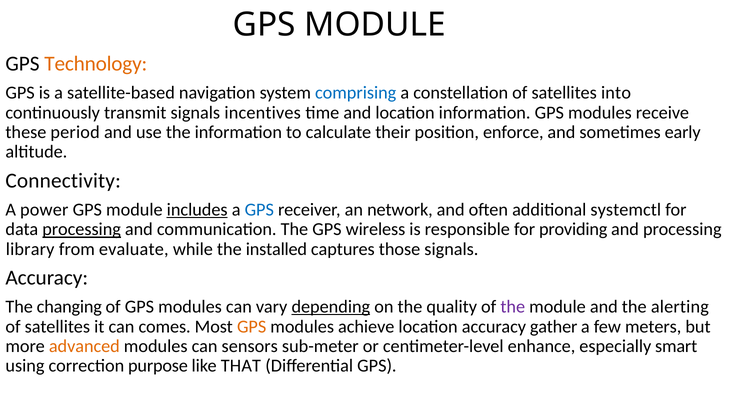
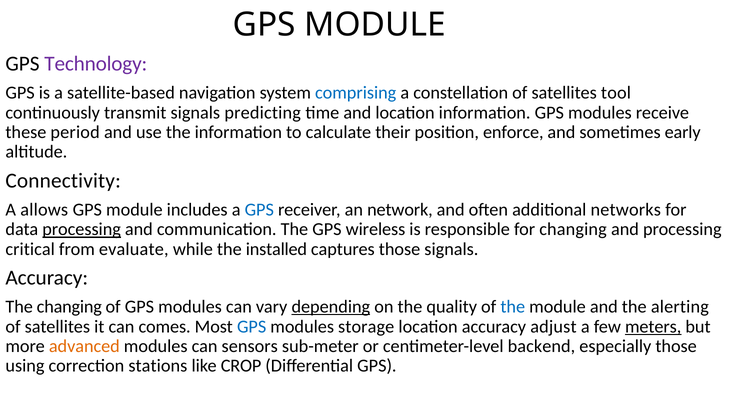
Technology colour: orange -> purple (96, 64)
into: into -> tool (616, 93)
incentives: incentives -> predicting (263, 113)
power: power -> allows (44, 210)
includes underline: present -> none (197, 210)
systemctl: systemctl -> networks (626, 210)
for providing: providing -> changing (573, 229)
library: library -> critical (30, 249)
the colour: purple -> blue (513, 307)
GPS colour: orange -> blue (252, 327)
achieve: achieve -> storage (366, 327)
gather: gather -> adjust (553, 327)
meters underline: none -> present (653, 327)
enhance: enhance -> backend (541, 346)
especially smart: smart -> those (676, 346)
purpose: purpose -> stations (158, 366)
THAT: THAT -> CROP (241, 366)
